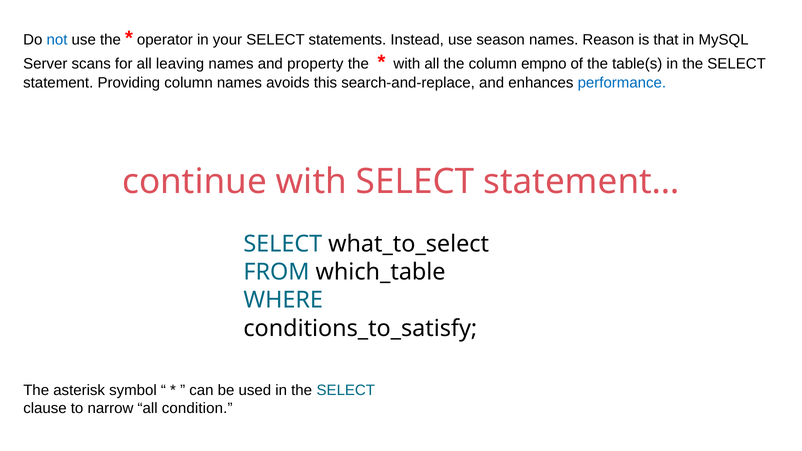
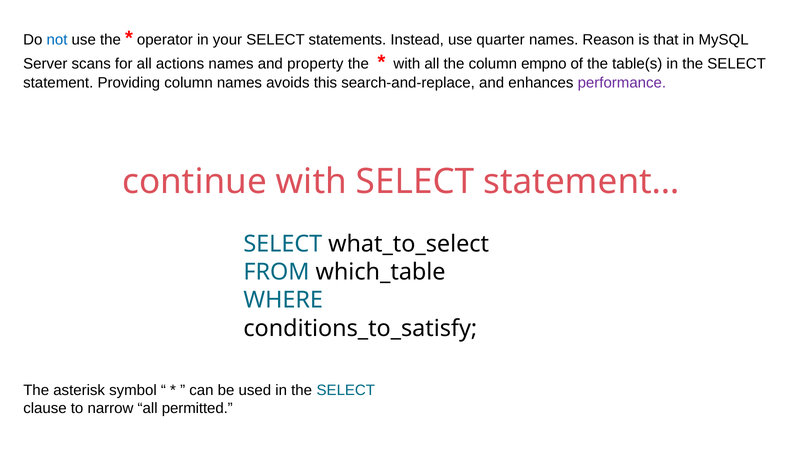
season: season -> quarter (501, 40)
leaving: leaving -> actions (180, 64)
performance colour: blue -> purple (622, 83)
condition: condition -> permitted (197, 408)
